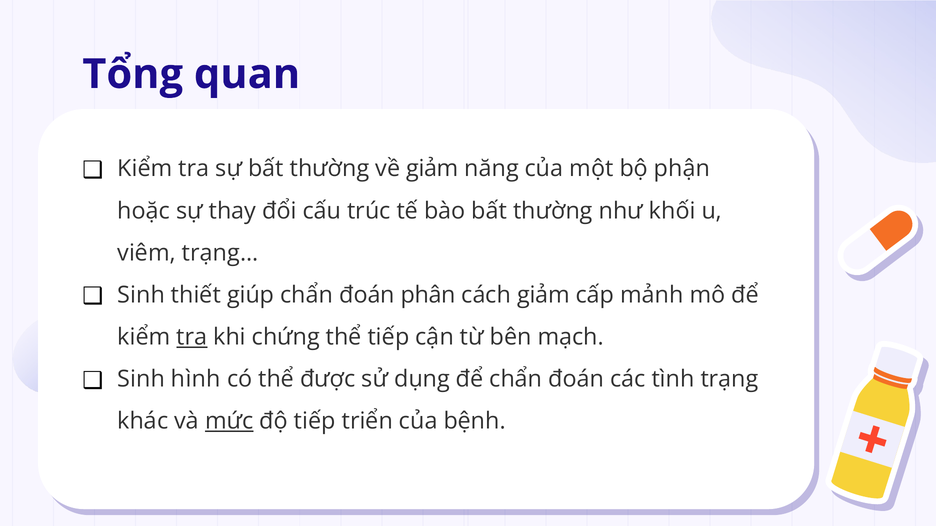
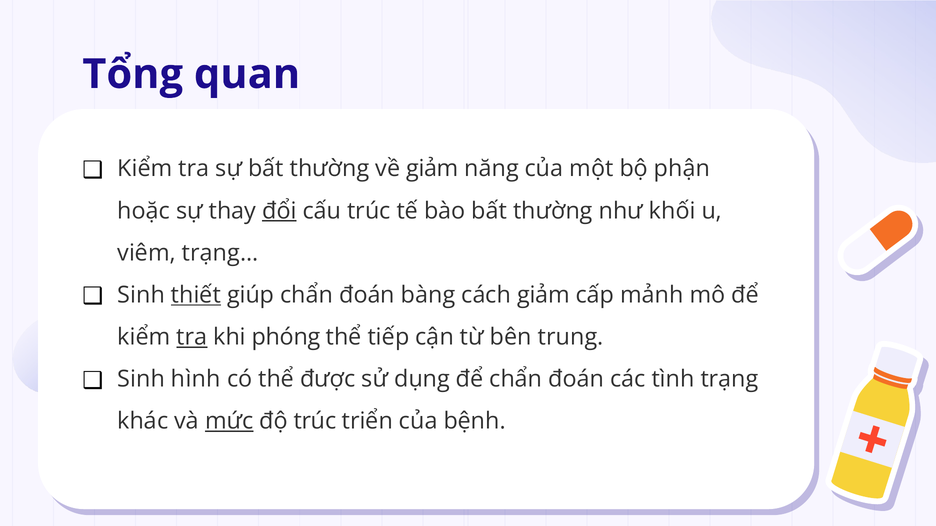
đổi underline: none -> present (279, 211)
thiết underline: none -> present (196, 295)
phân: phân -> bàng (428, 295)
chứng: chứng -> phóng (286, 337)
mạch: mạch -> trung (571, 337)
độ tiếp: tiếp -> trúc (315, 422)
